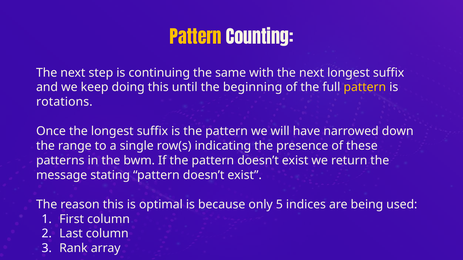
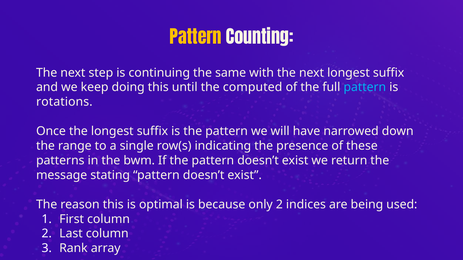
beginning: beginning -> computed (253, 87)
pattern colour: yellow -> light blue (365, 87)
only 5: 5 -> 2 (279, 205)
